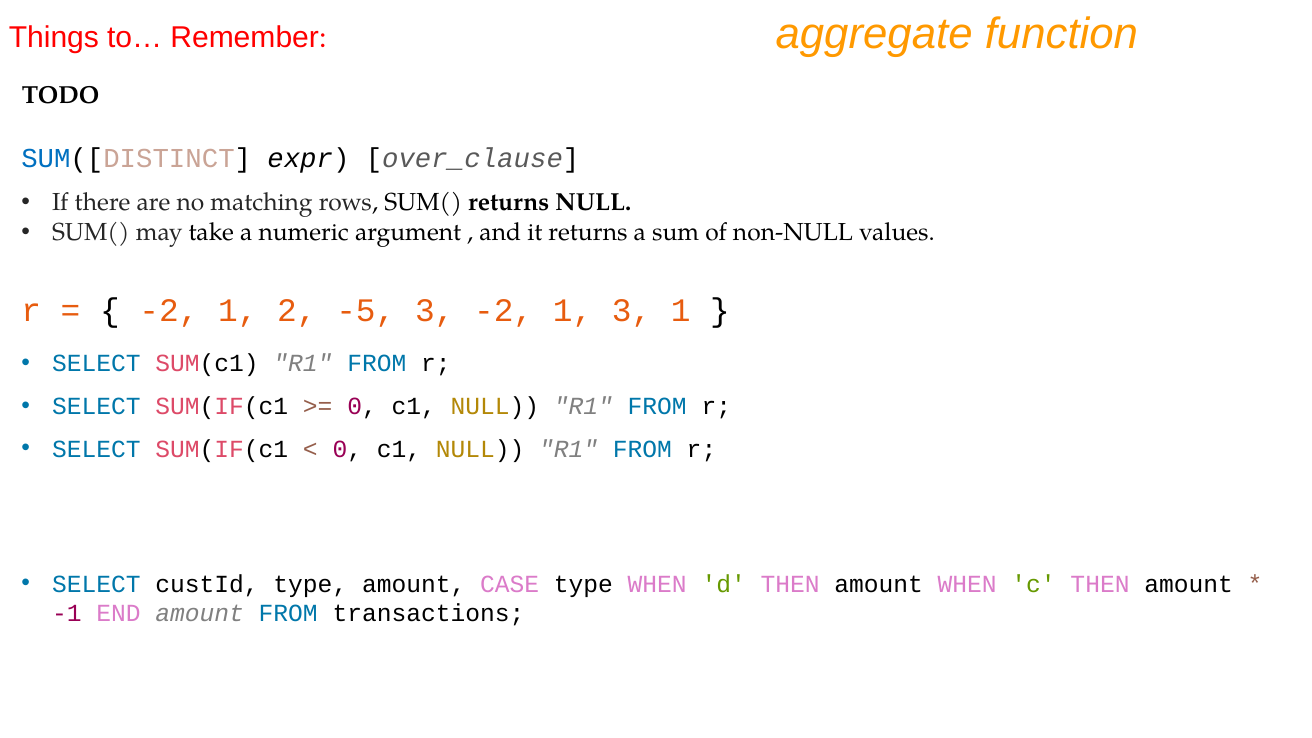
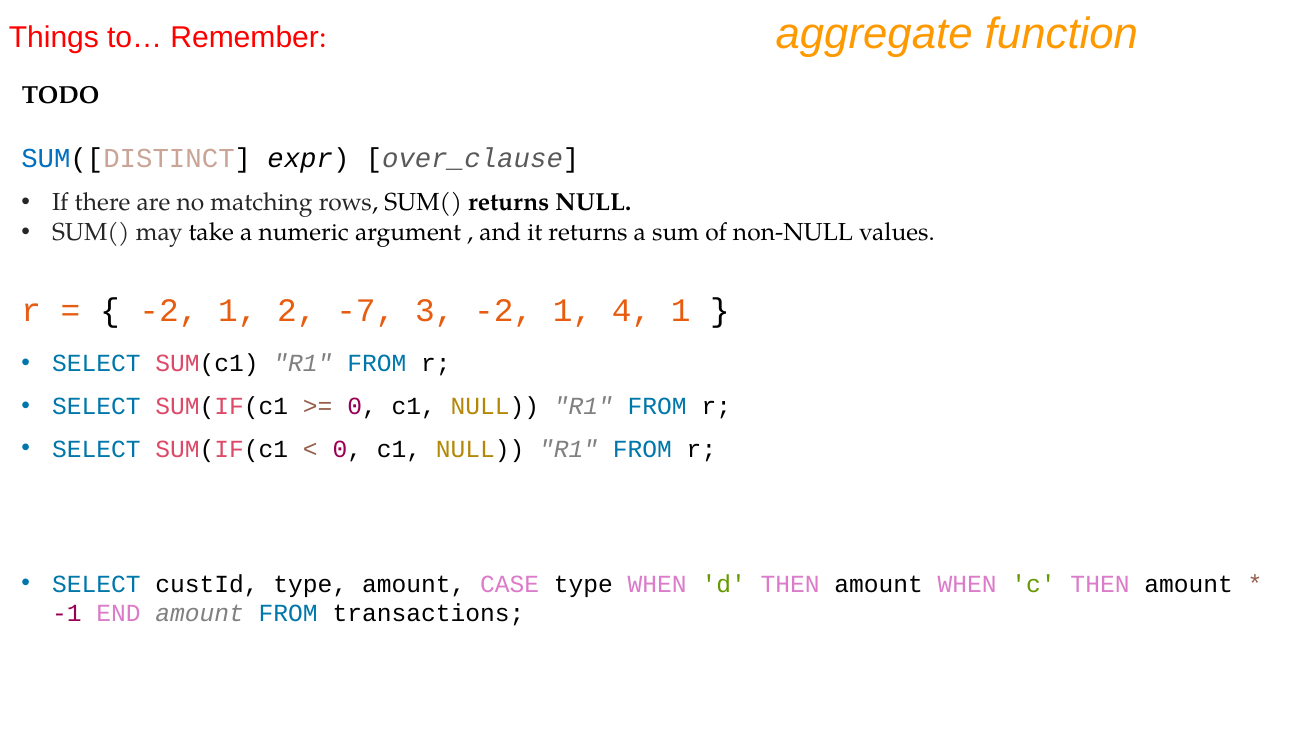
-5: -5 -> -7 (366, 310)
1 3: 3 -> 4 (632, 310)
